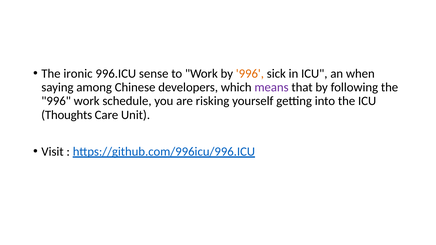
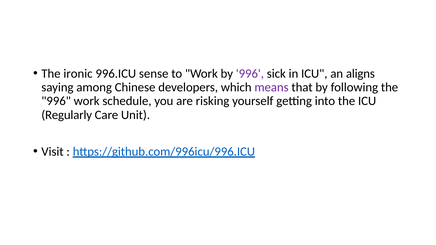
996 colour: orange -> purple (250, 74)
when: when -> aligns (360, 74)
Thoughts: Thoughts -> Regularly (67, 115)
